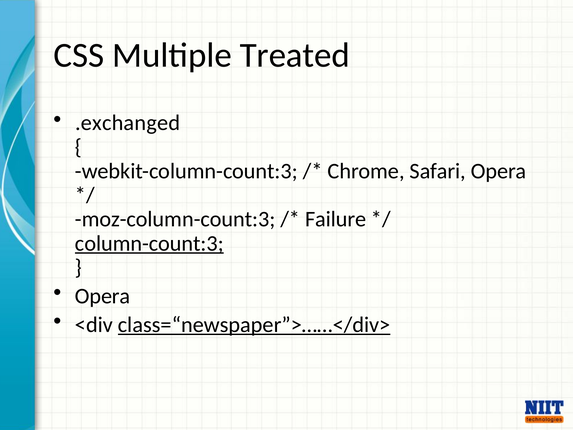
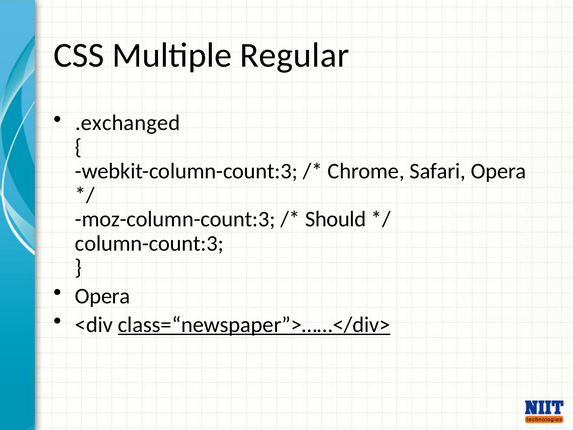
Treated: Treated -> Regular (295, 55)
Failure: Failure -> Should (336, 219)
column-count:3 underline: present -> none (149, 243)
